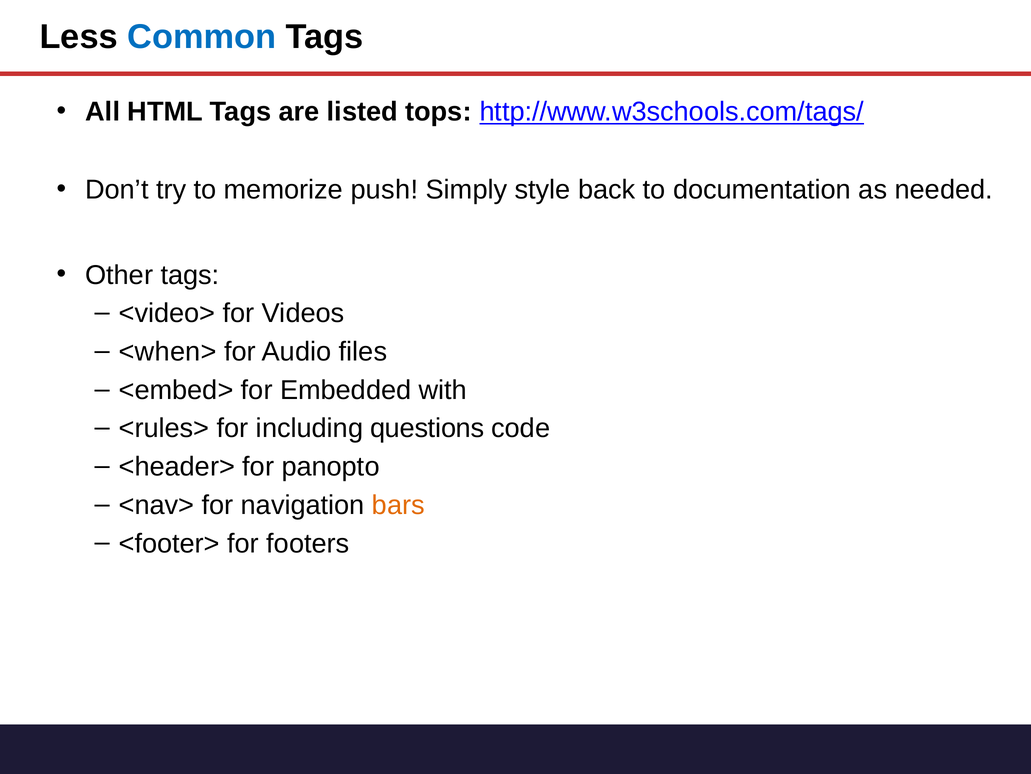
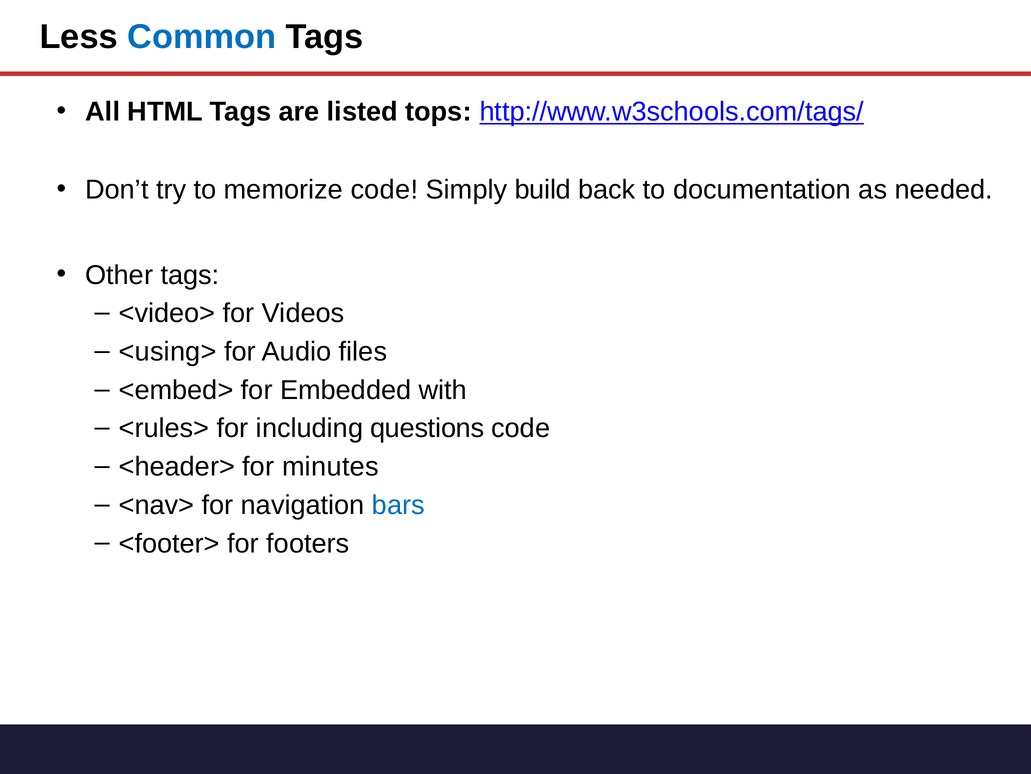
memorize push: push -> code (384, 190)
style: style -> build (543, 190)
<when>: <when> -> <using> (168, 351)
panopto: panopto -> minutes (330, 466)
bars colour: orange -> blue (398, 505)
